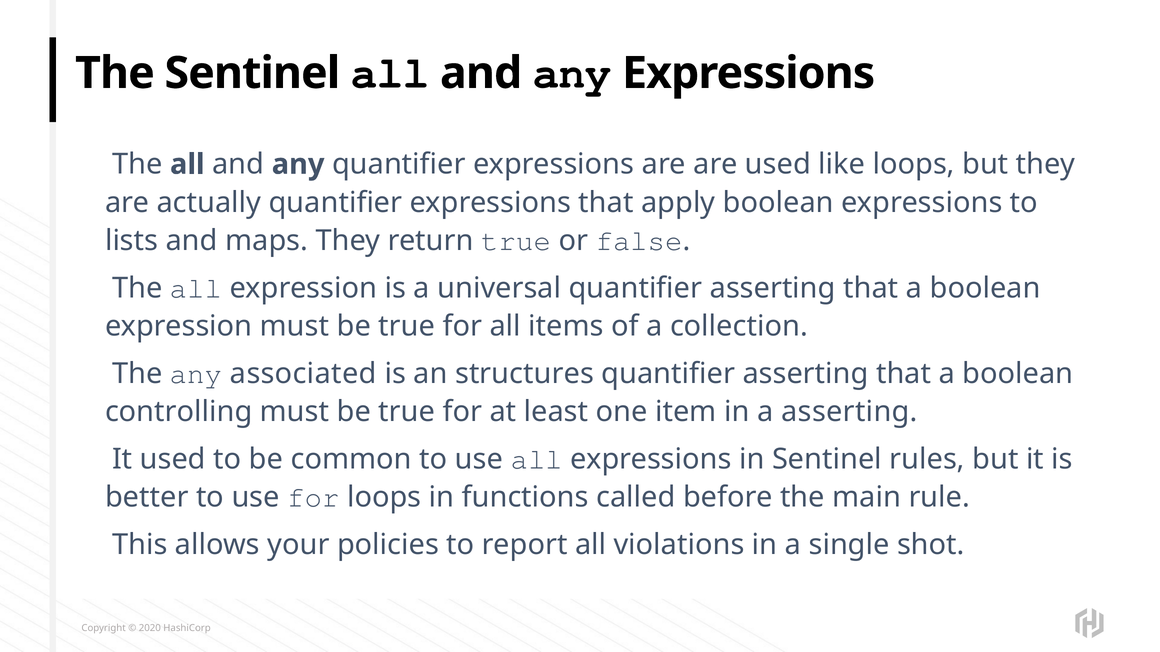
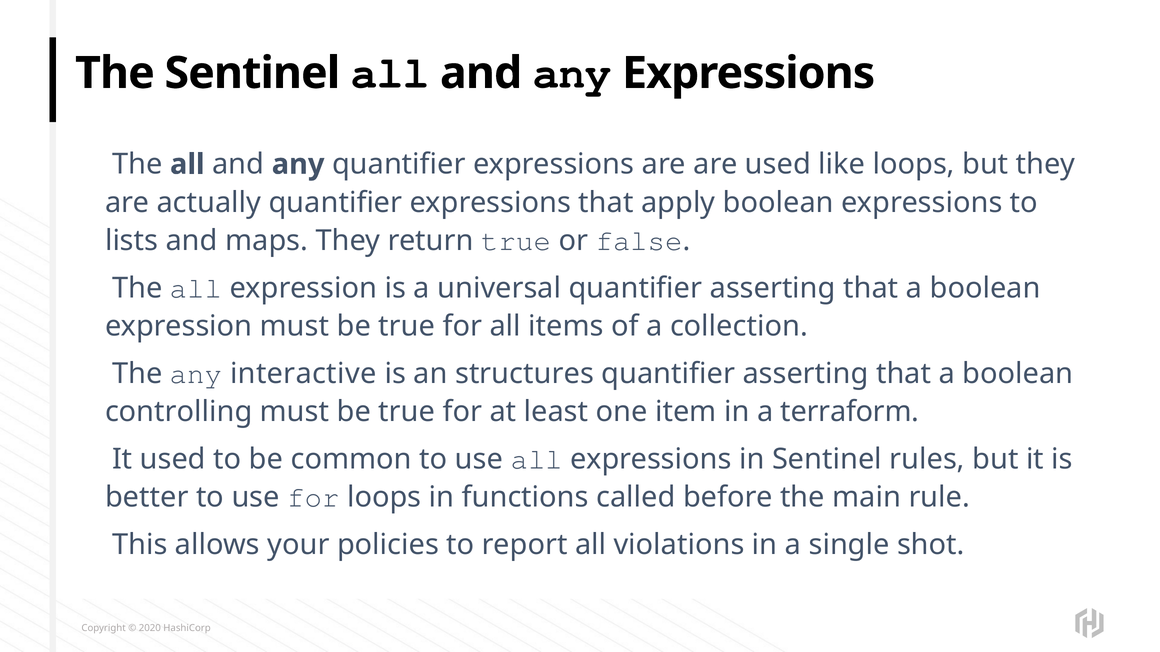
associated: associated -> interactive (303, 374)
a asserting: asserting -> terraform (850, 412)
